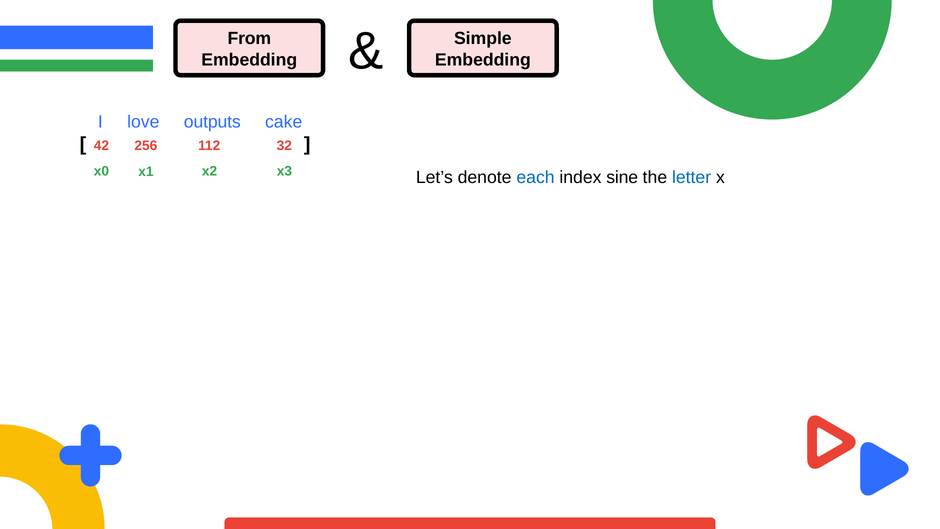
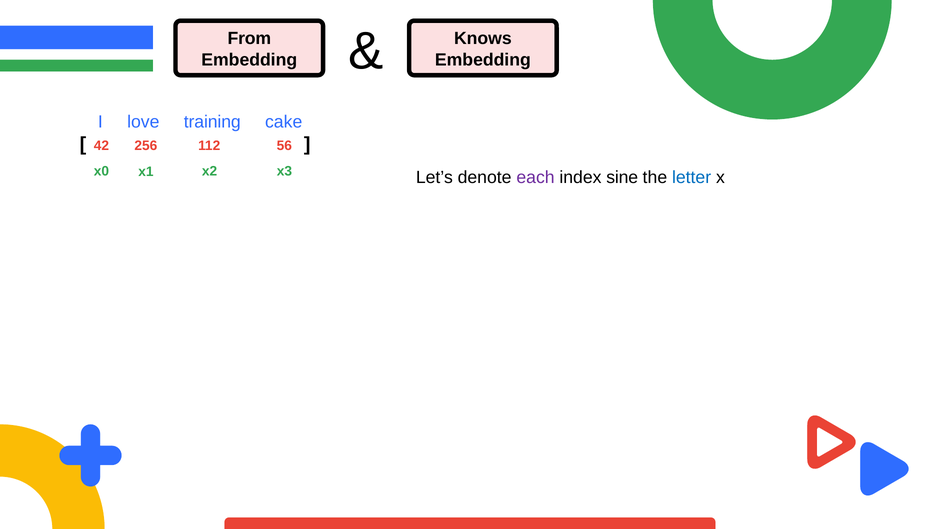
Simple: Simple -> Knows (483, 39)
outputs: outputs -> training (212, 122)
32: 32 -> 56 (284, 146)
each colour: blue -> purple (536, 177)
